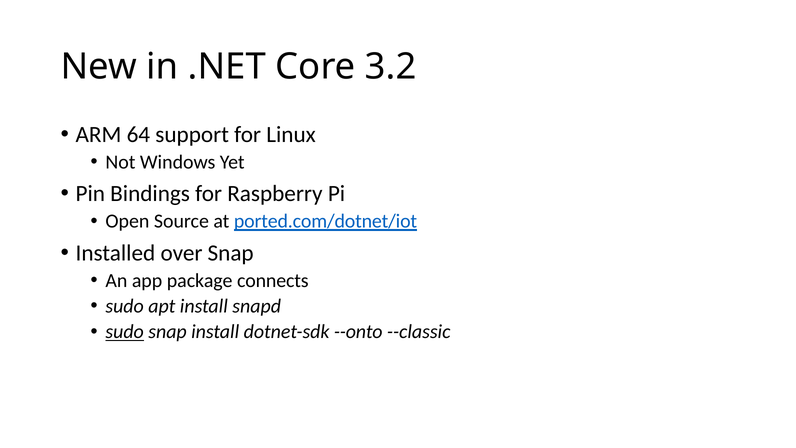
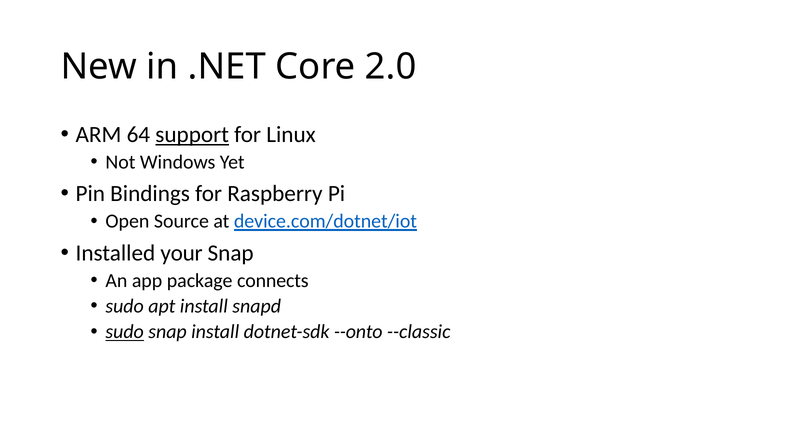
3.2: 3.2 -> 2.0 (391, 67)
support underline: none -> present (192, 135)
ported.com/dotnet/iot: ported.com/dotnet/iot -> device.com/dotnet/iot (325, 221)
over: over -> your (182, 253)
